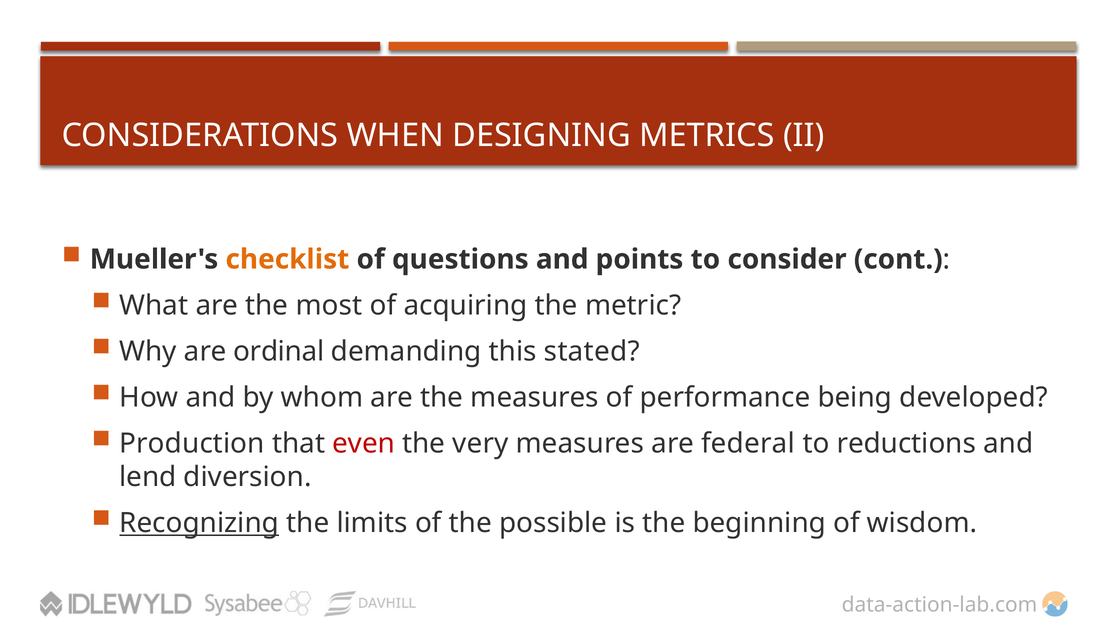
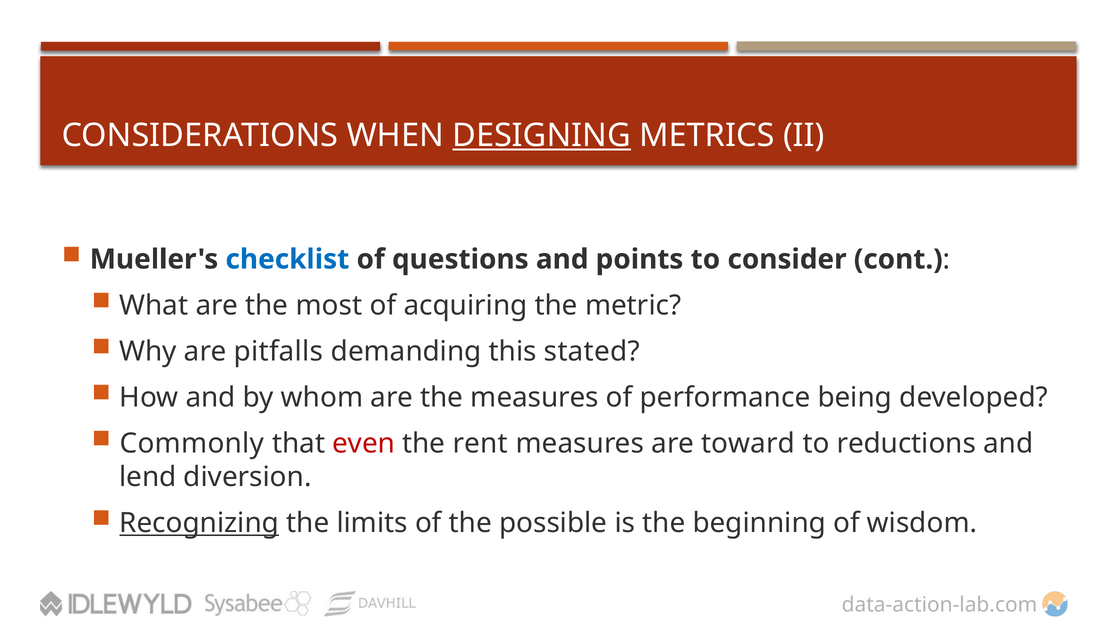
DESIGNING underline: none -> present (542, 136)
checklist colour: orange -> blue (287, 259)
ordinal: ordinal -> pitfalls (279, 352)
Production: Production -> Commonly (192, 444)
very: very -> rent (480, 444)
federal: federal -> toward (748, 444)
